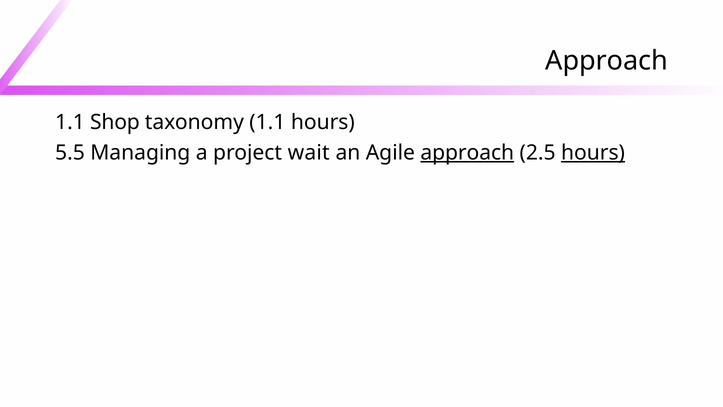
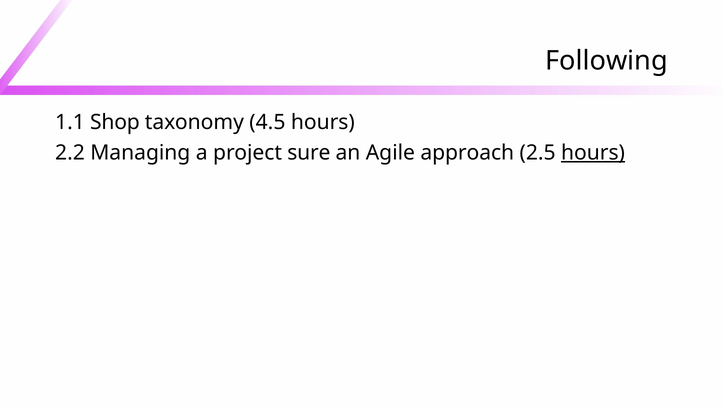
Approach: Approach -> Following (607, 61)
taxonomy 1.1: 1.1 -> 4.5 (267, 122)
5.5: 5.5 -> 2.2 (70, 153)
wait: wait -> sure (309, 153)
approach underline: present -> none (467, 153)
